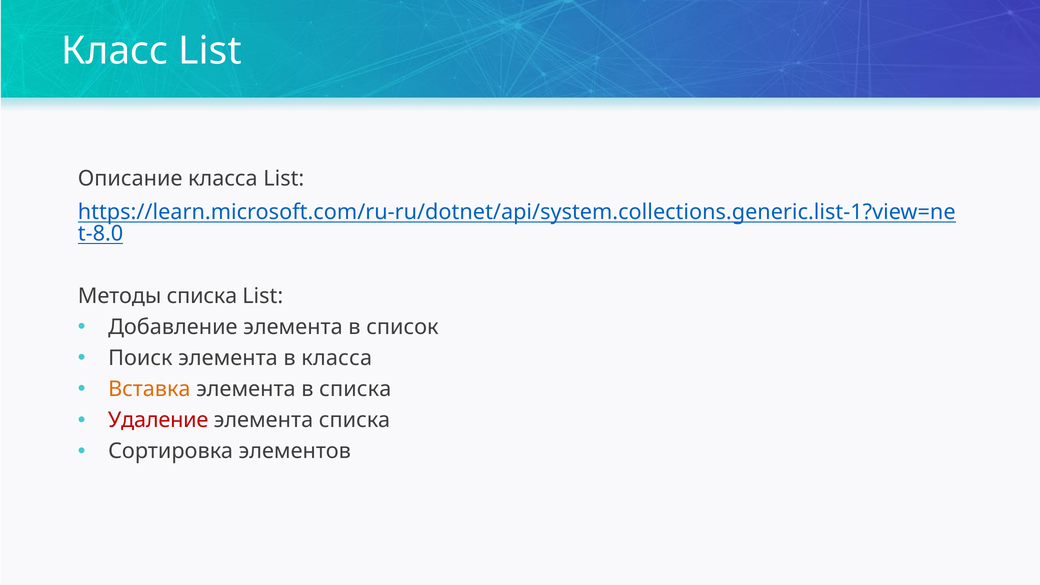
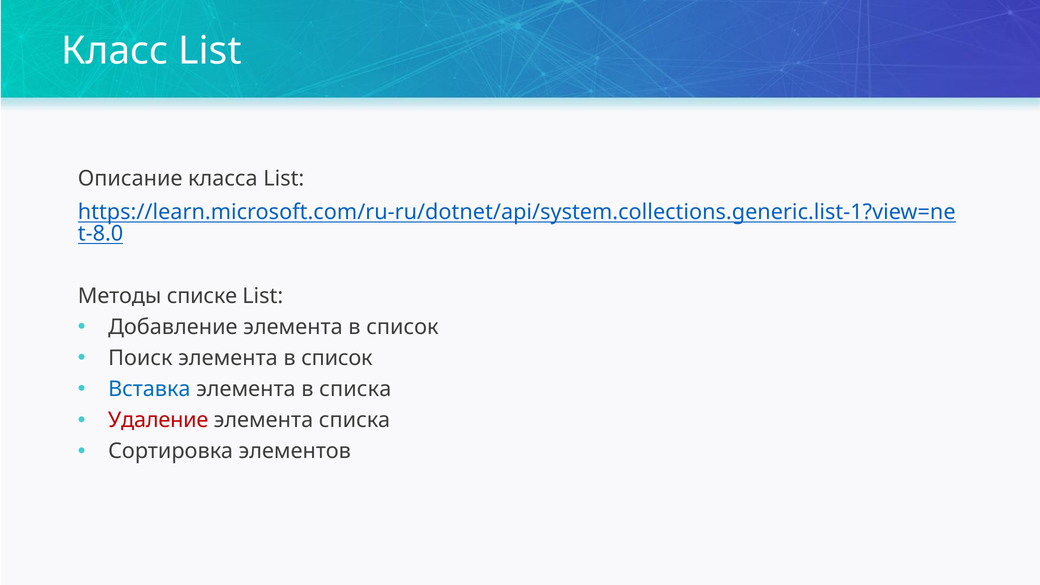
Методы списка: списка -> списке (202, 296)
Поиск элемента в класса: класса -> список (337, 358)
Вставка colour: orange -> blue (149, 389)
